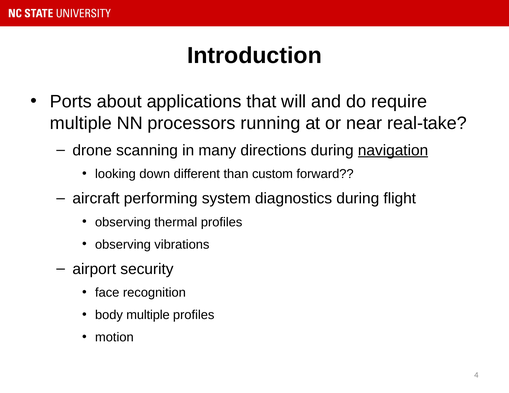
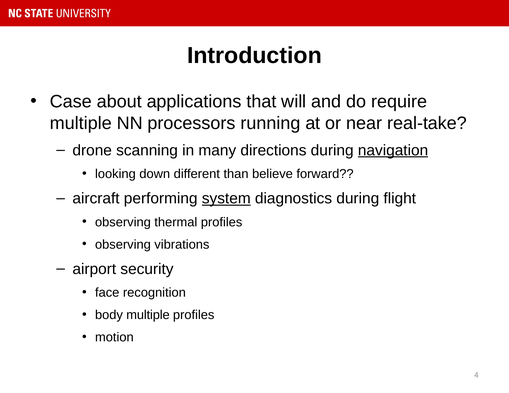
Ports: Ports -> Case (71, 102)
custom: custom -> believe (272, 174)
system underline: none -> present (226, 199)
